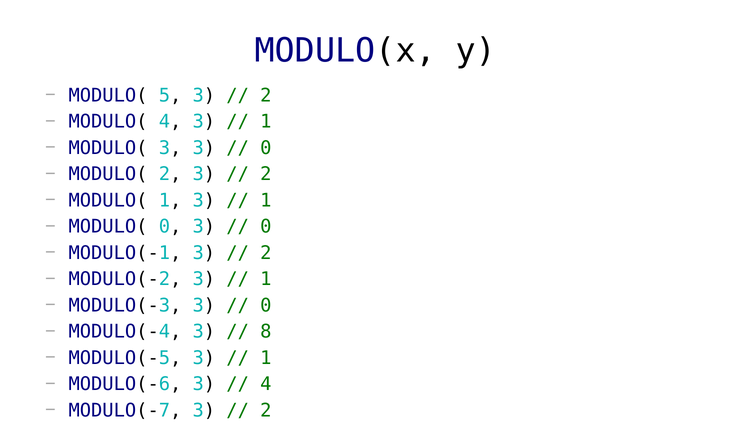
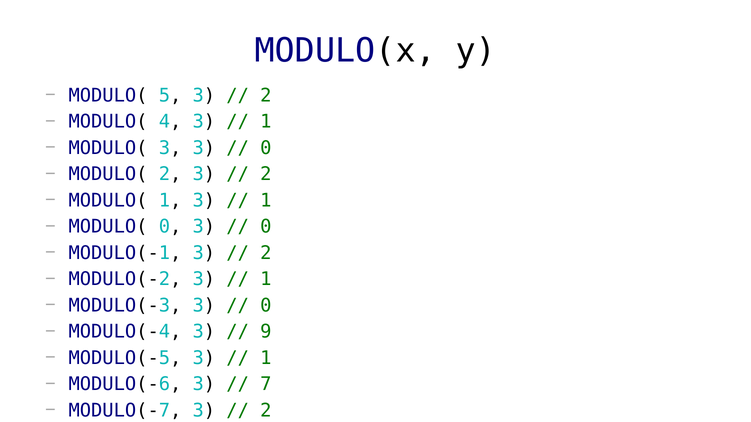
8: 8 -> 9 (266, 332)
4: 4 -> 7 (266, 385)
